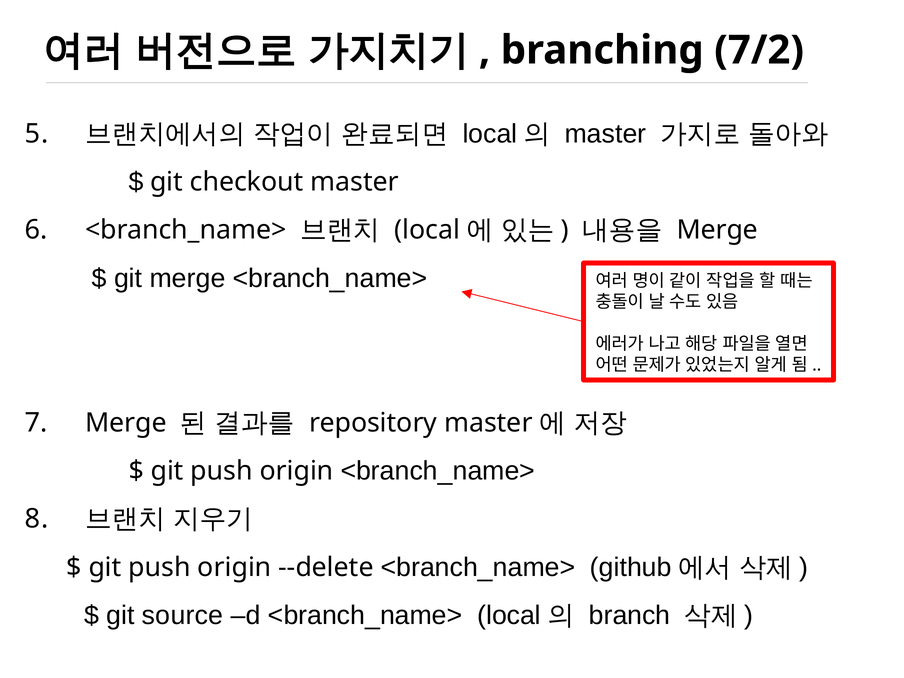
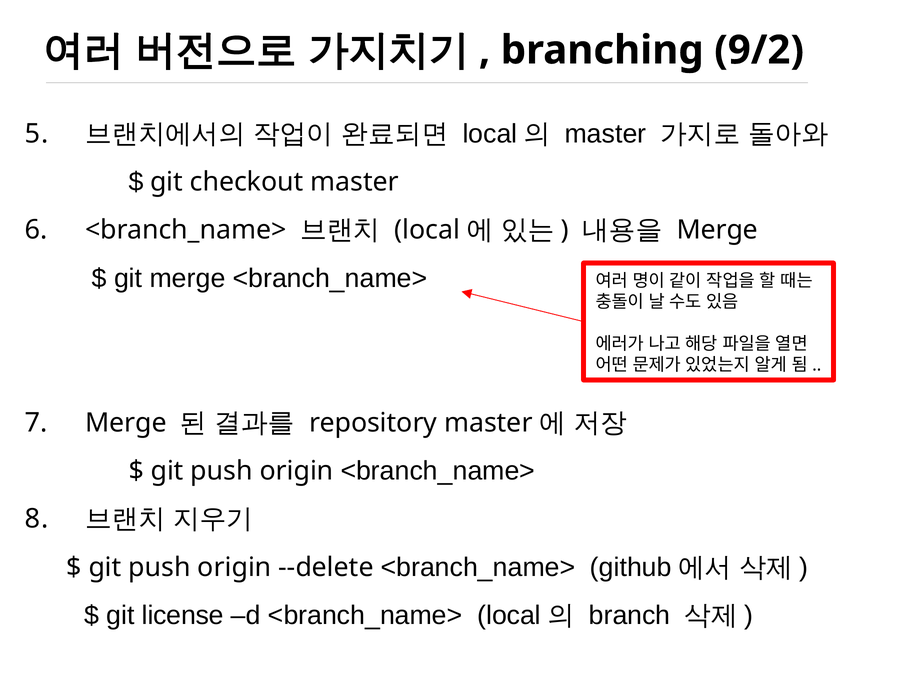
7/2: 7/2 -> 9/2 (759, 50)
source: source -> license (183, 615)
